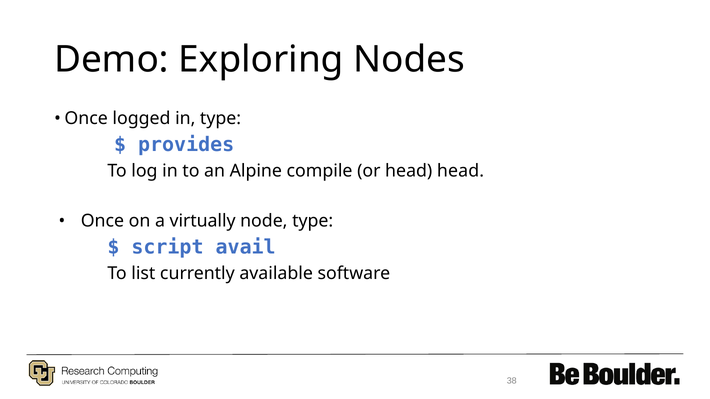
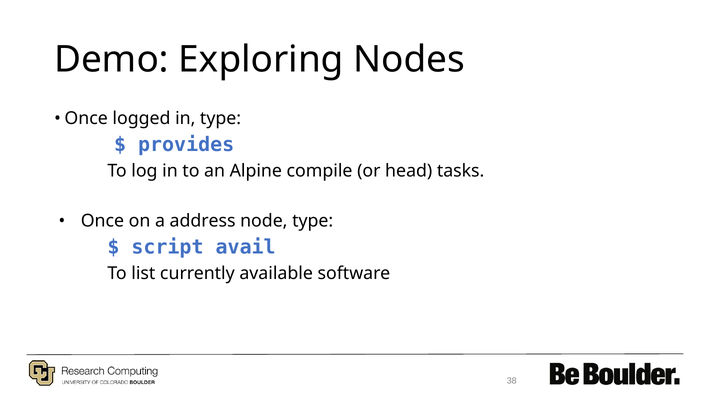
head head: head -> tasks (461, 171)
virtually: virtually -> address (203, 221)
